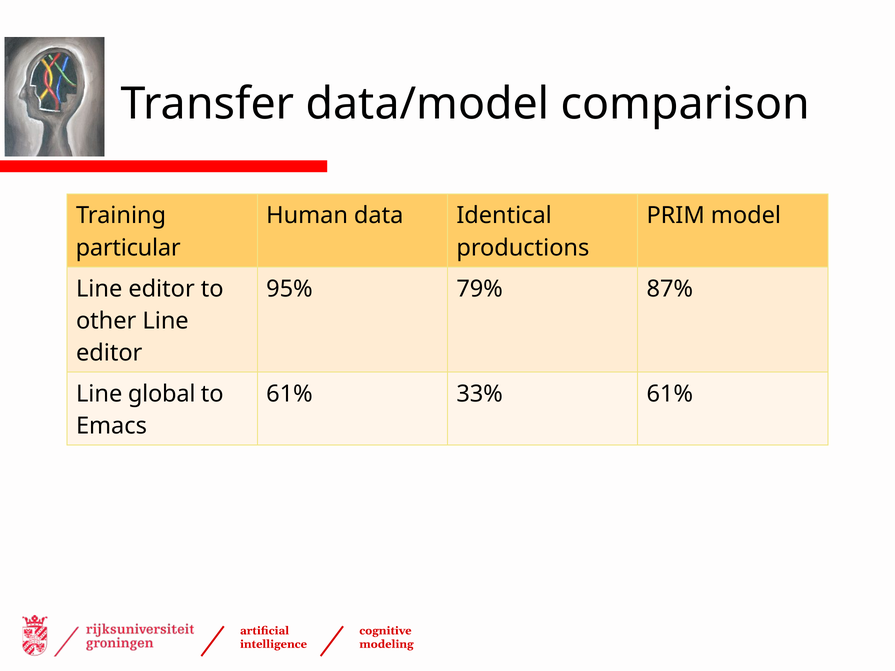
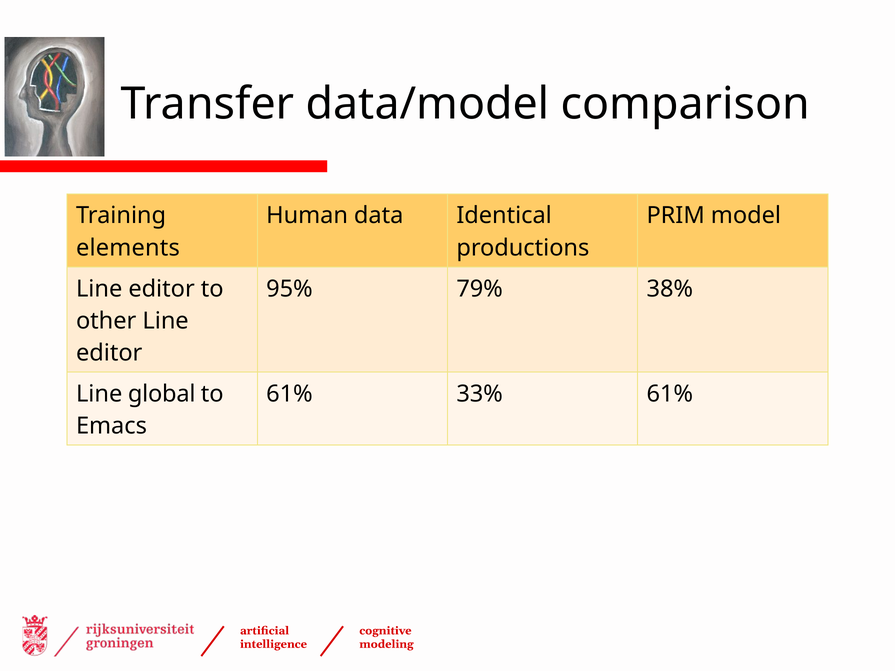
particular: particular -> elements (128, 248)
87%: 87% -> 38% (670, 289)
